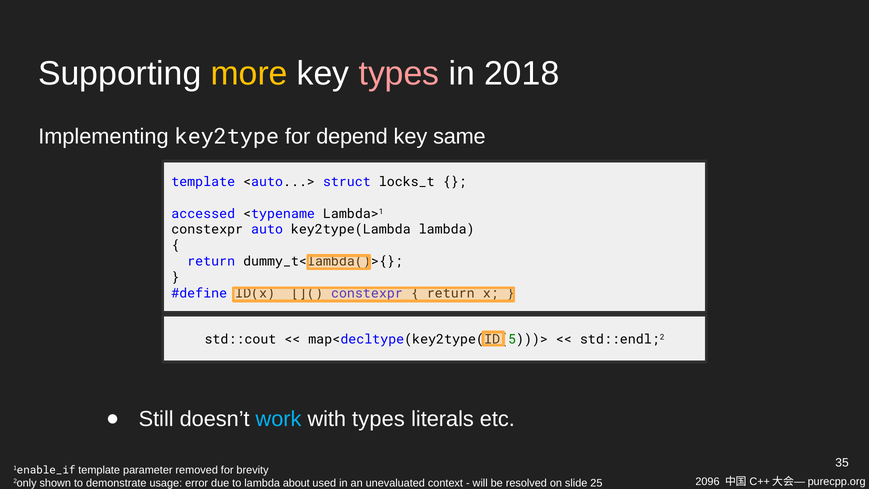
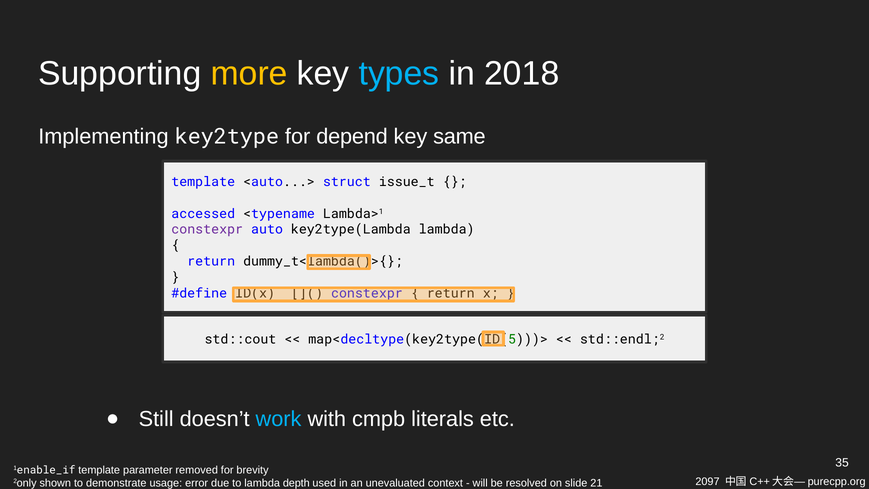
types colour: pink -> light blue (399, 74)
locks_t: locks_t -> issue_t (407, 182)
constexpr colour: black -> purple (207, 229)
with types: types -> cmpb (379, 419)
2096: 2096 -> 2097 (707, 482)
about: about -> depth (296, 483)
25: 25 -> 21 (596, 483)
